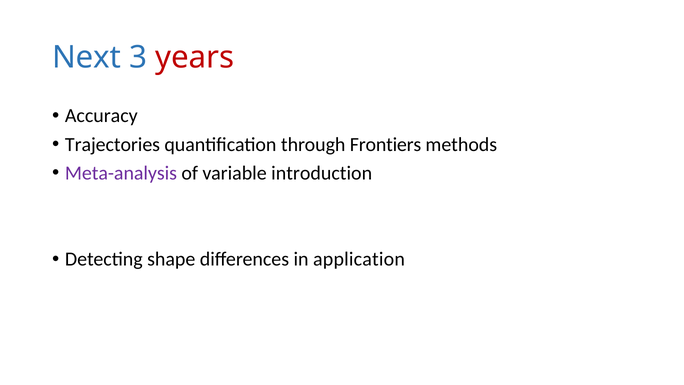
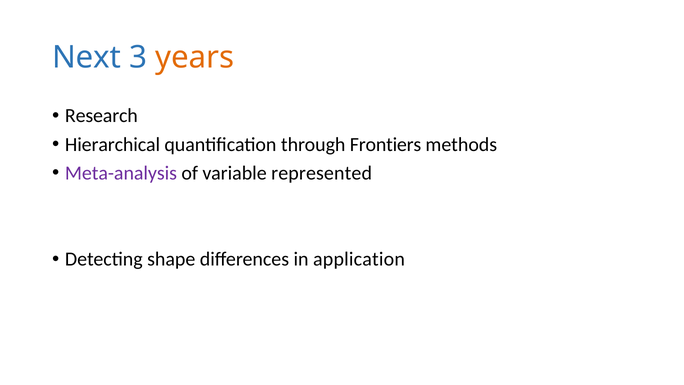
years colour: red -> orange (195, 57)
Accuracy: Accuracy -> Research (101, 116)
Trajectories: Trajectories -> Hierarchical (113, 144)
introduction: introduction -> represented (322, 173)
